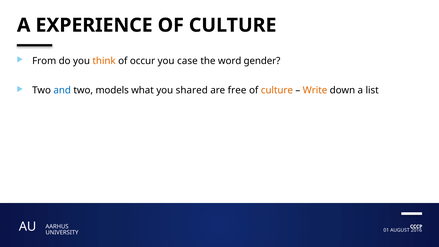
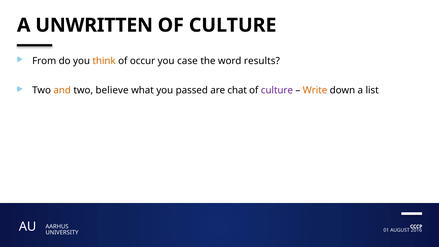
EXPERIENCE: EXPERIENCE -> UNWRITTEN (94, 25)
gender: gender -> results (262, 61)
and colour: blue -> orange (62, 90)
models: models -> believe (112, 90)
shared: shared -> passed (192, 90)
free: free -> chat (237, 90)
culture colour: orange -> purple (277, 90)
